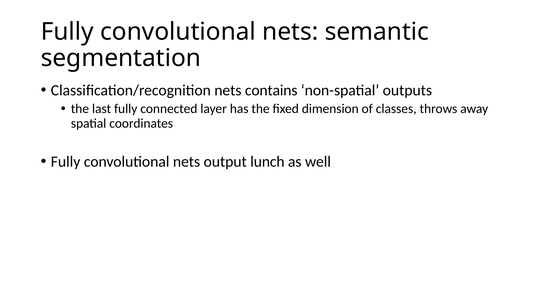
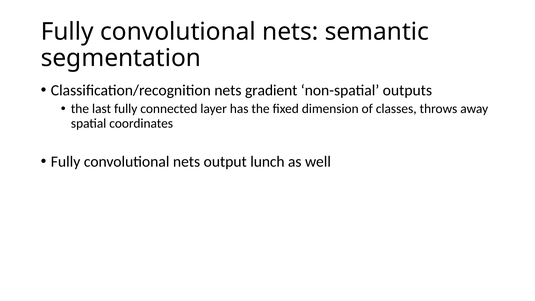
contains: contains -> gradient (271, 90)
